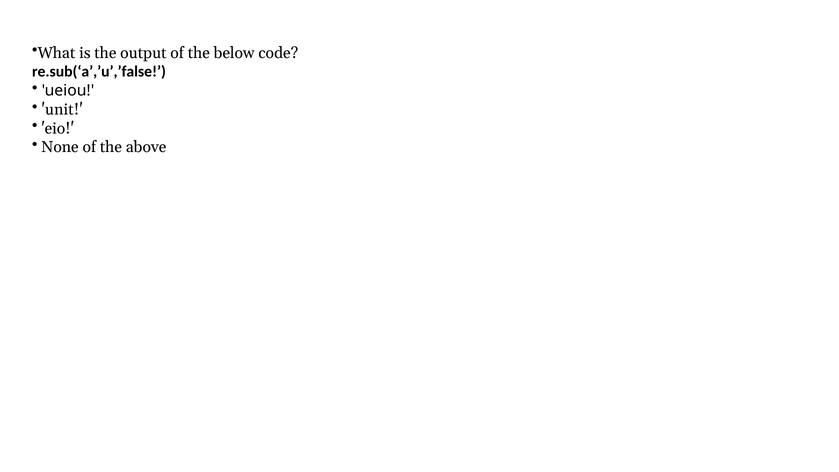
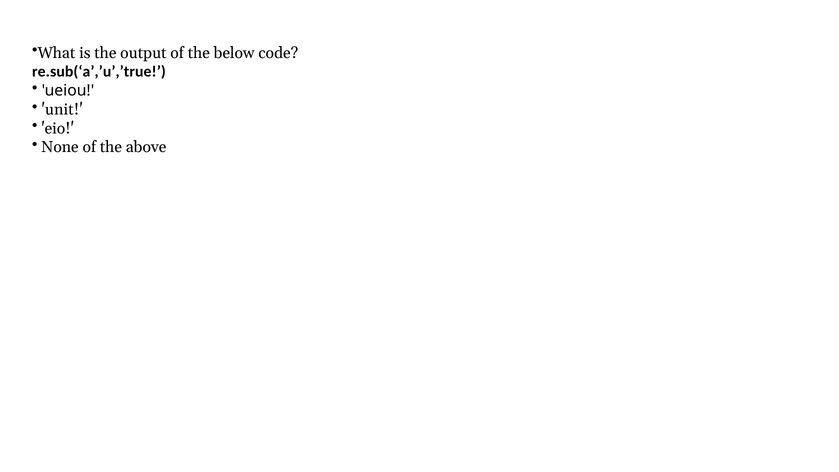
re.sub(‘a’,’u’,’false: re.sub(‘a’,’u’,’false -> re.sub(‘a’,’u’,’true (99, 72)
